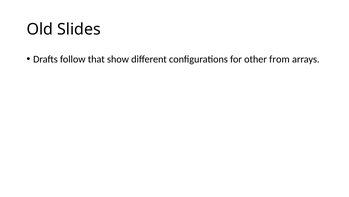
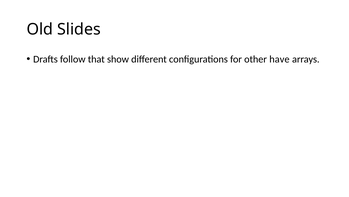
from: from -> have (279, 59)
